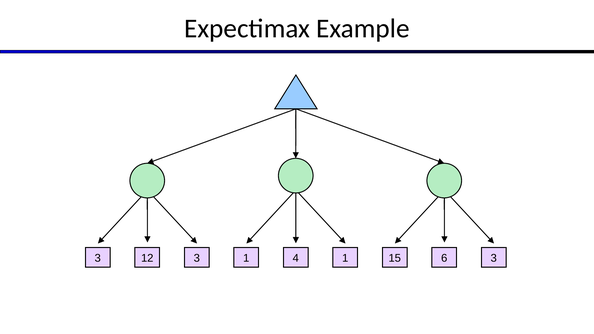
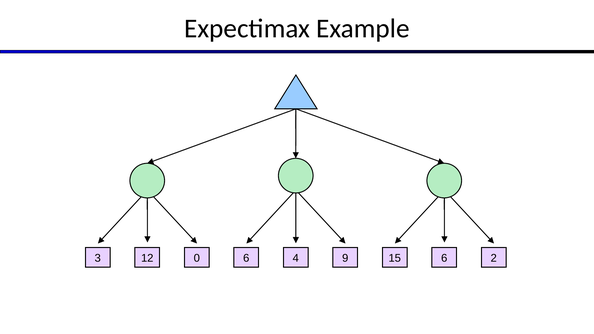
12 3: 3 -> 0 (197, 258)
3 1: 1 -> 6 (246, 258)
4 1: 1 -> 9 (345, 258)
6 3: 3 -> 2 (494, 258)
